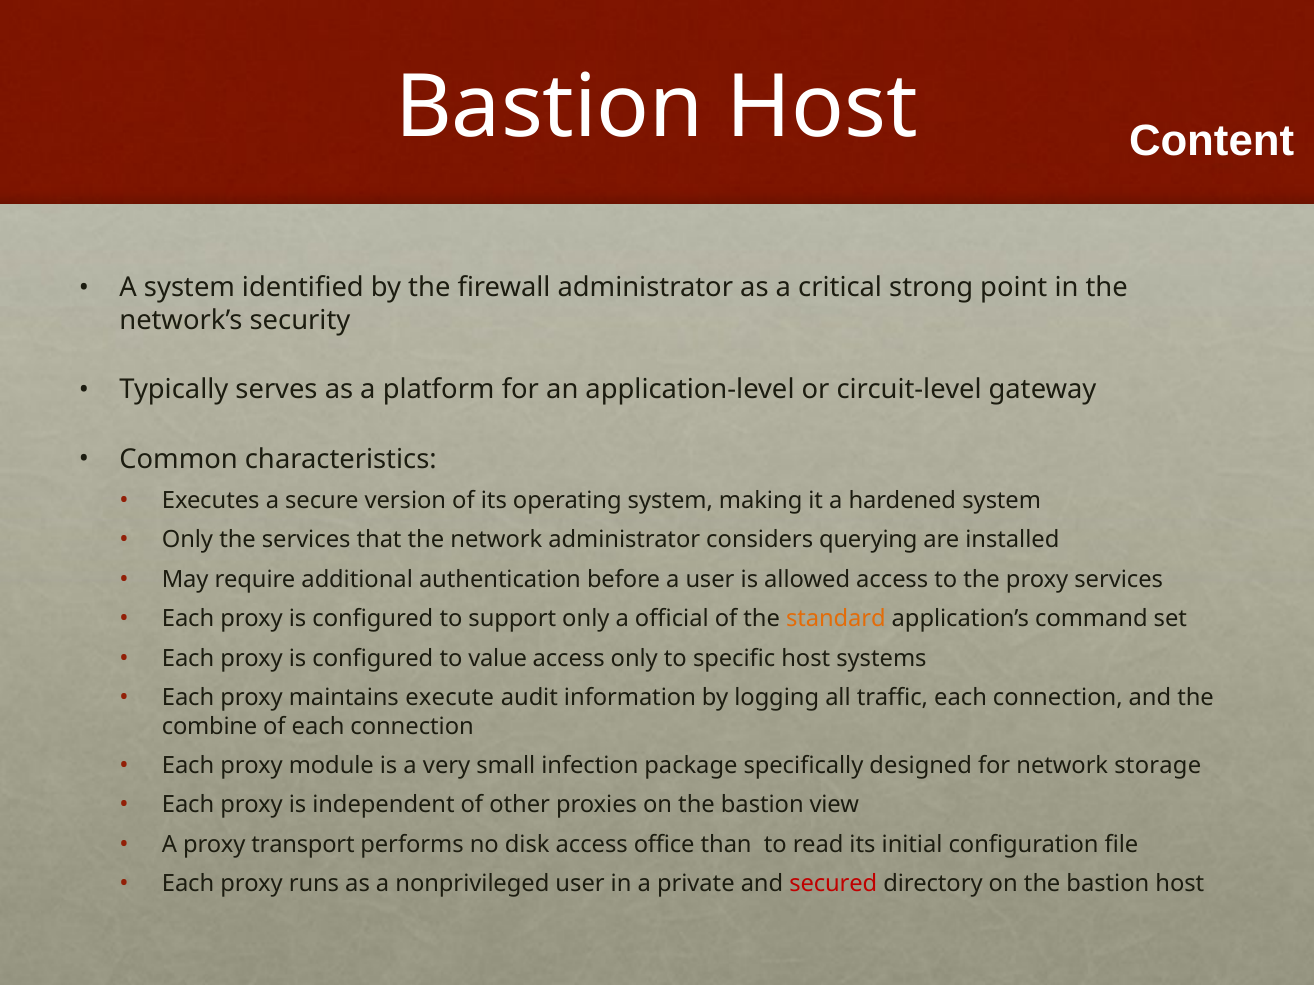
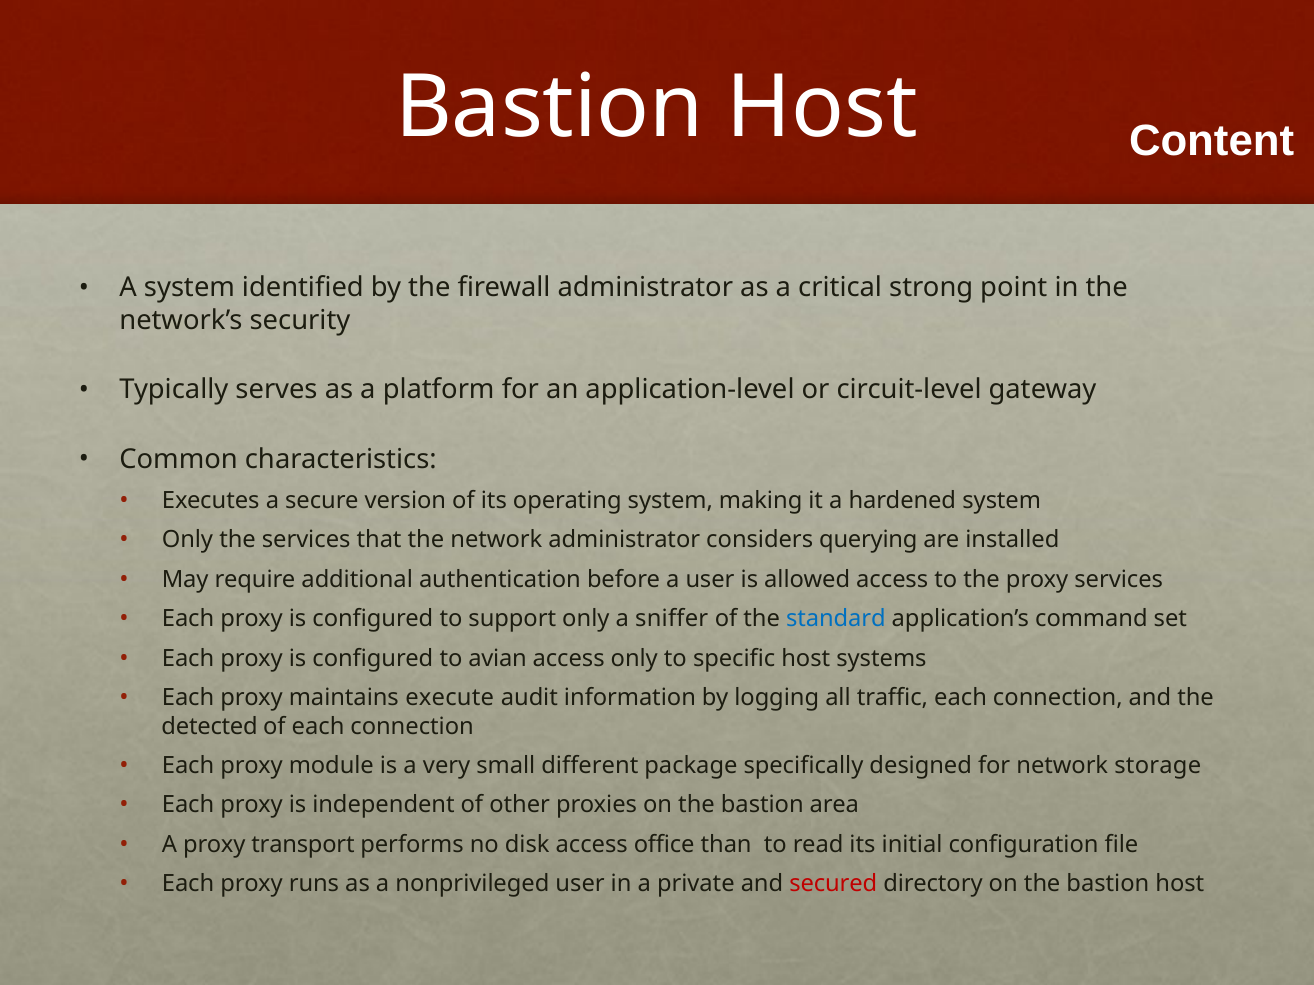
official: official -> sniffer (672, 619)
standard colour: orange -> blue (836, 619)
value: value -> avian (498, 659)
combine: combine -> detected (210, 727)
infection: infection -> different (590, 766)
view: view -> area (834, 805)
